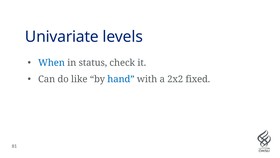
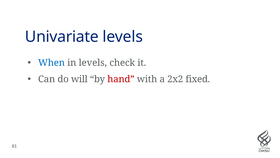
in status: status -> levels (93, 63)
like: like -> will (79, 79)
hand colour: blue -> red (121, 79)
